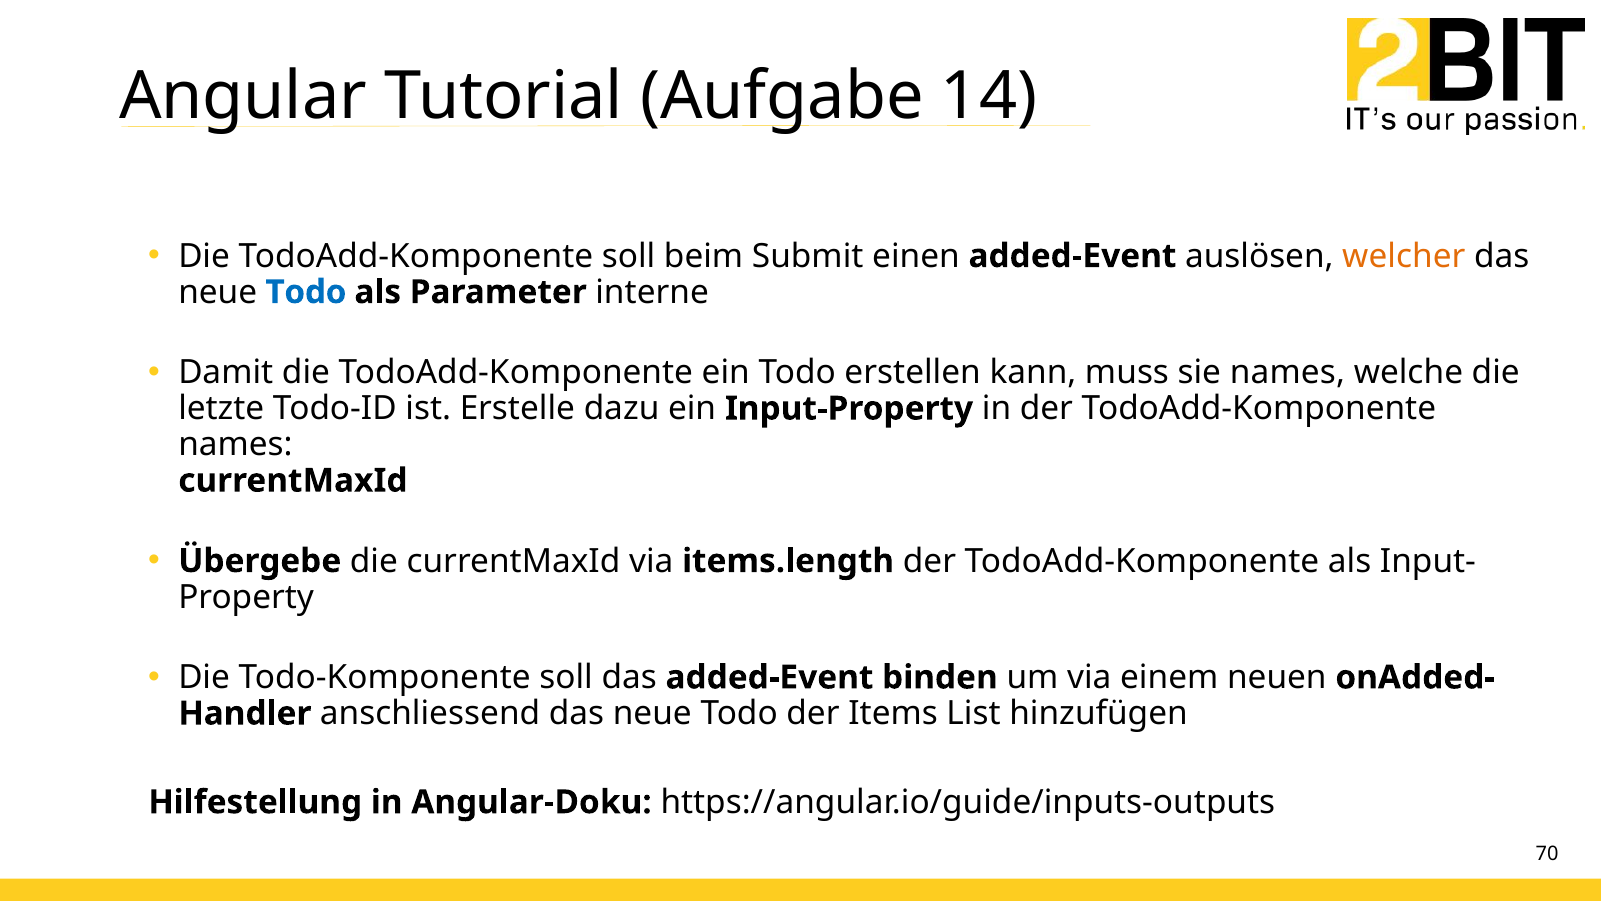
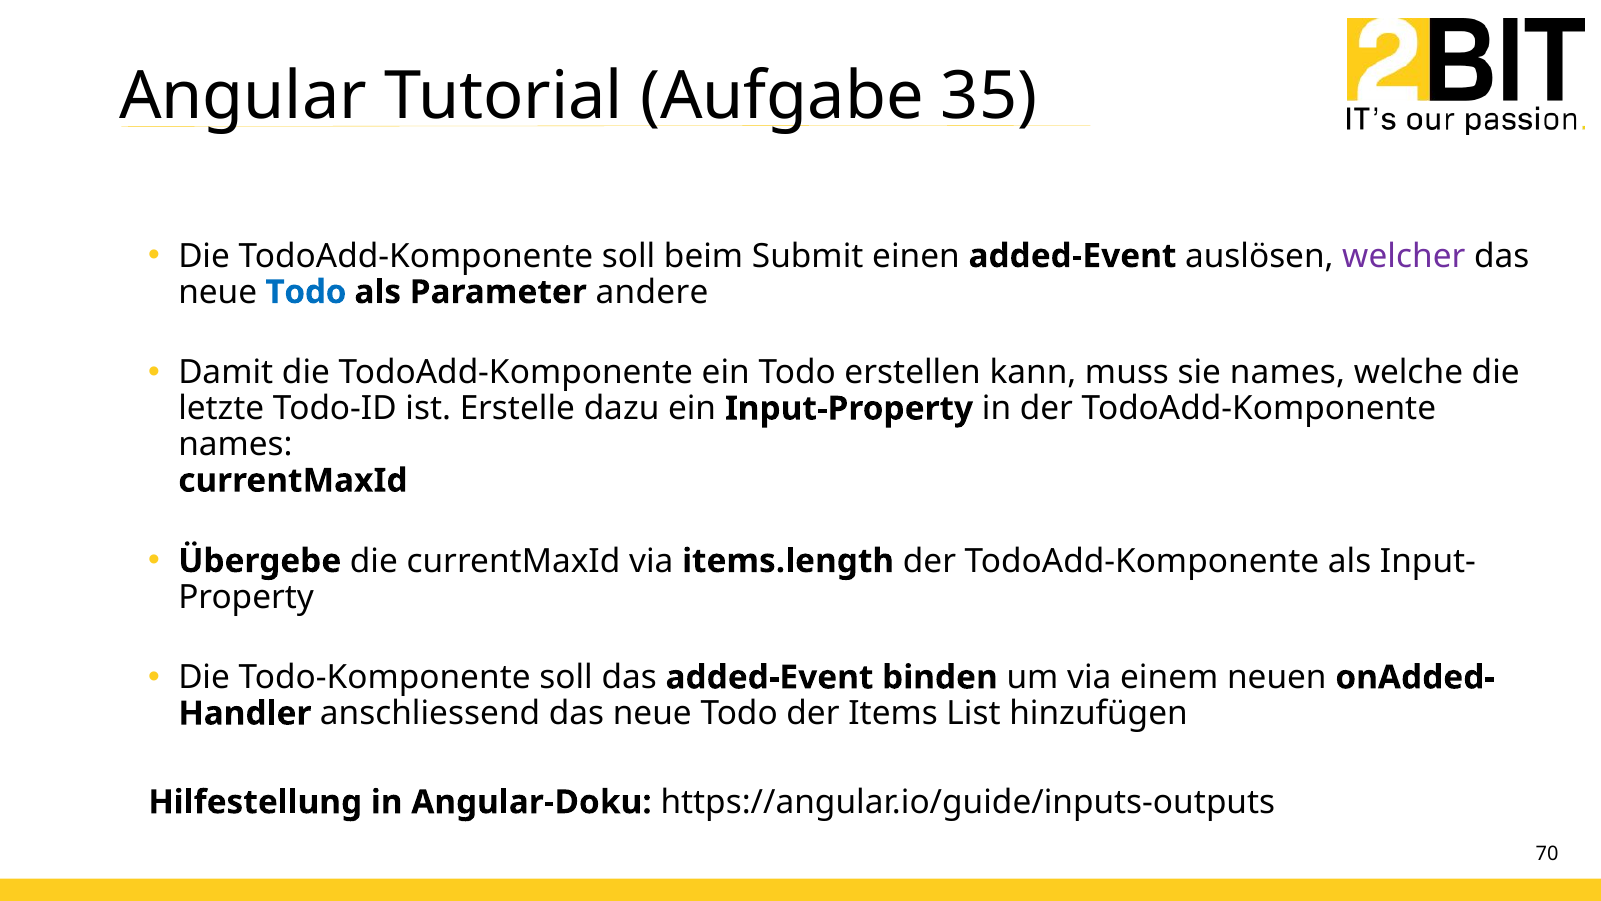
14: 14 -> 35 (989, 96)
welcher colour: orange -> purple (1404, 256)
interne: interne -> andere (652, 292)
